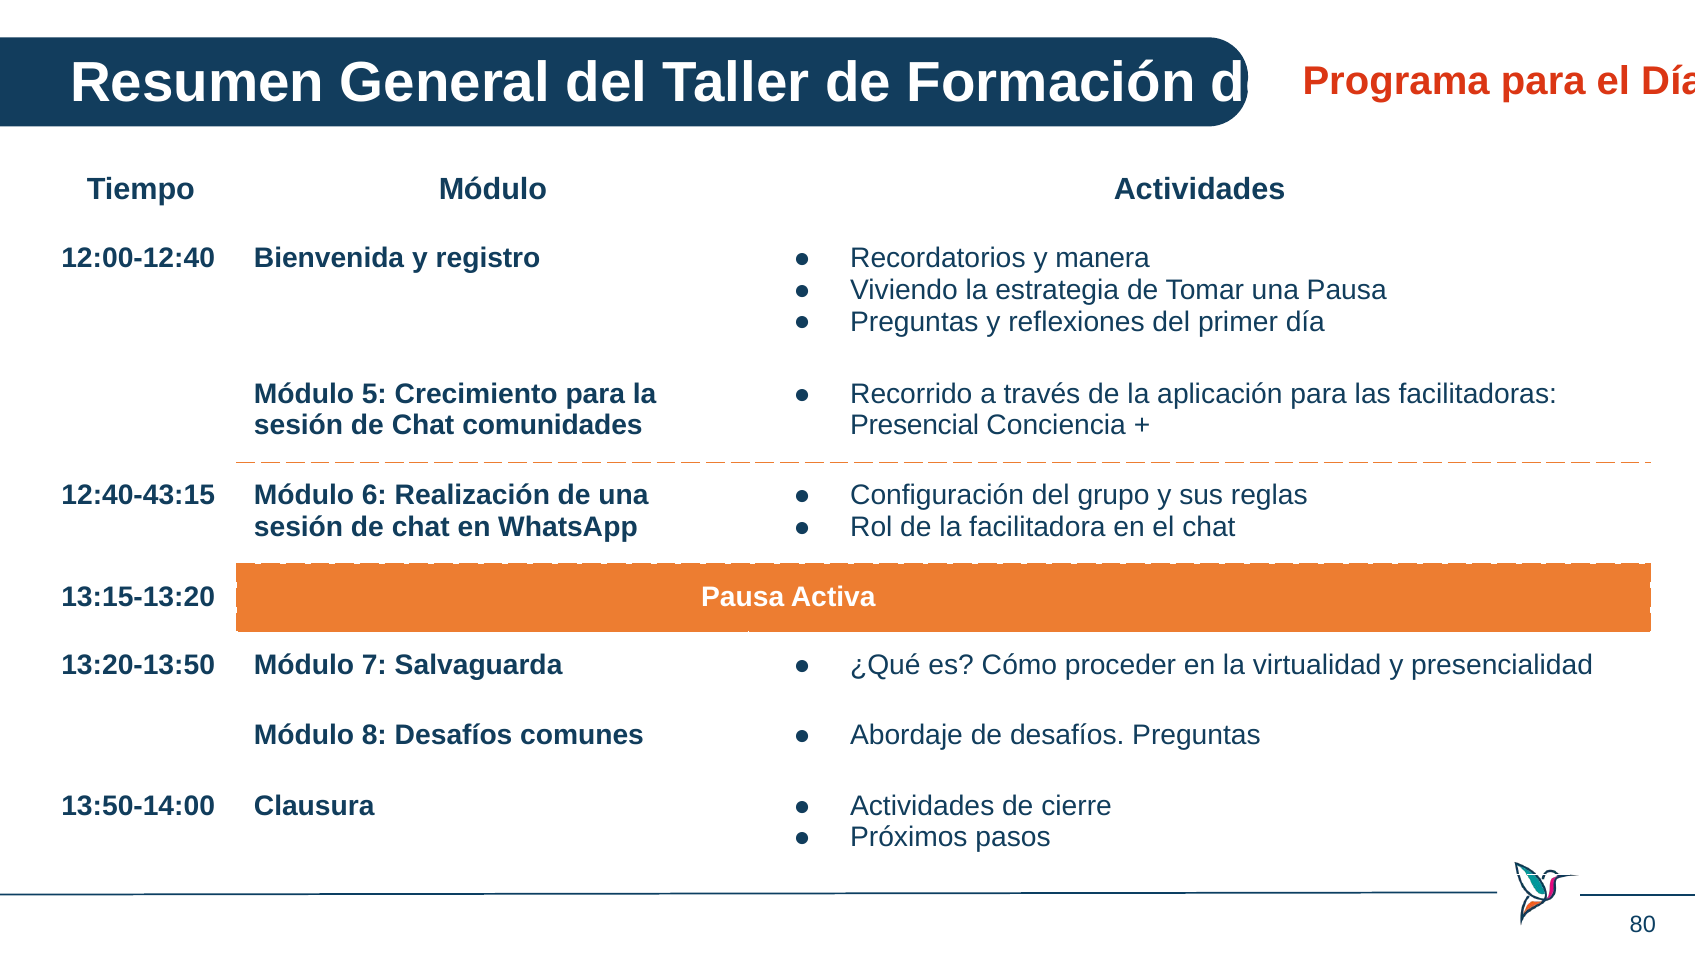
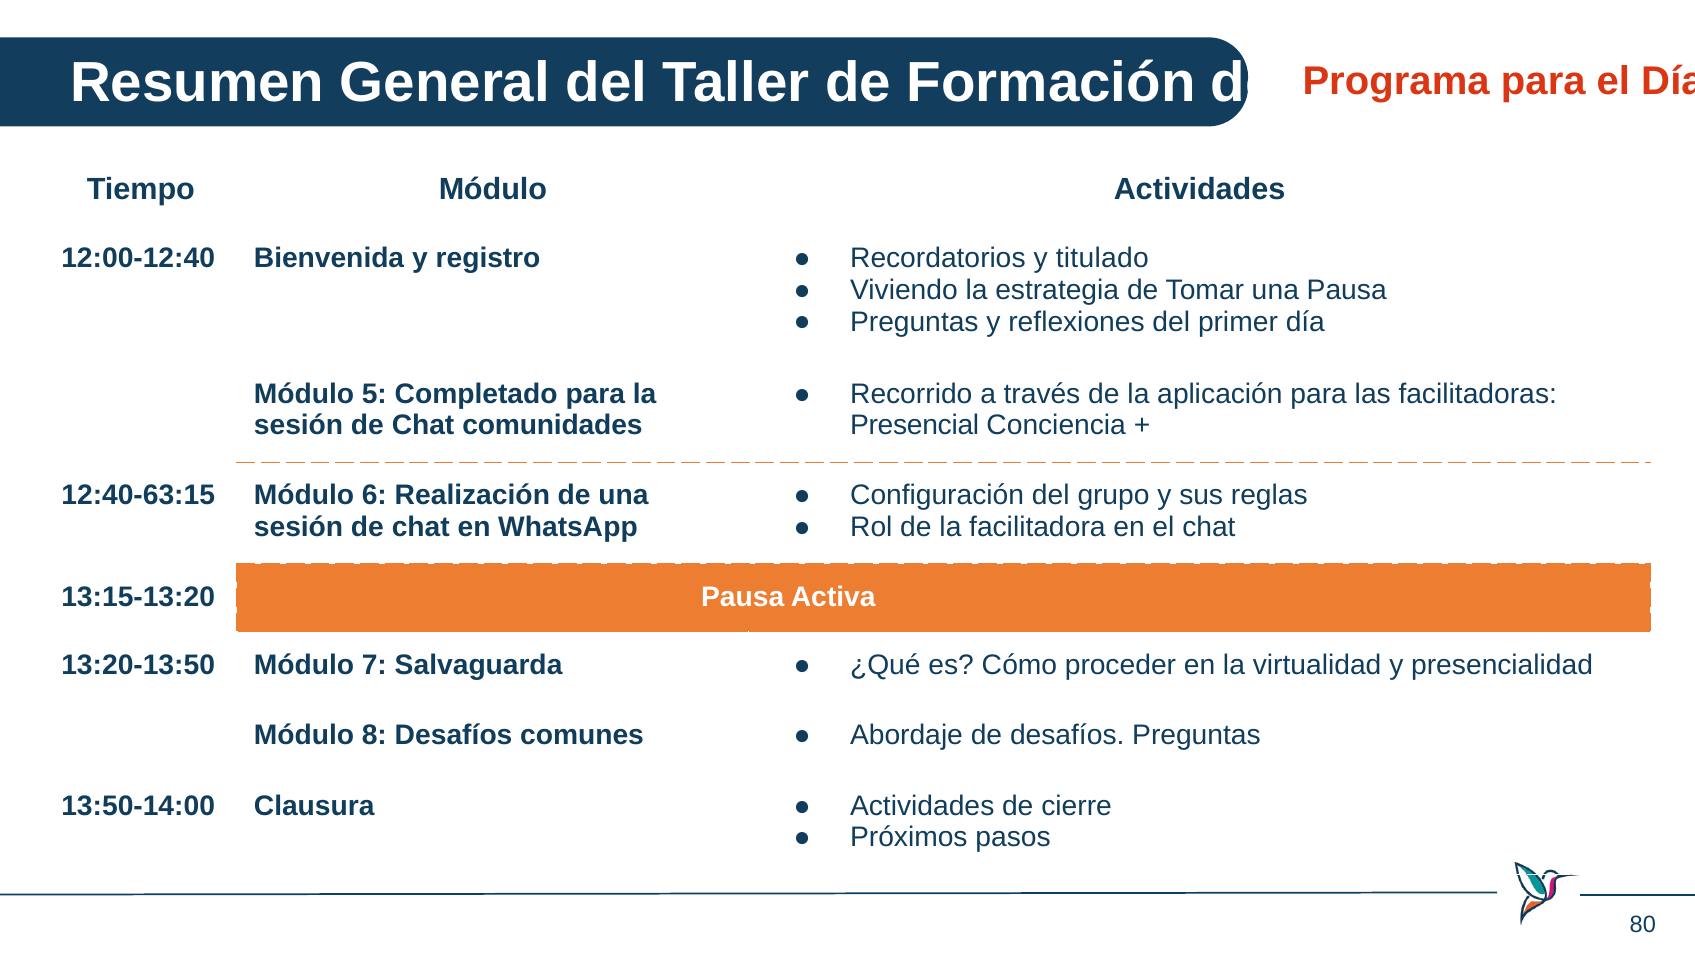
manera: manera -> titulado (1102, 259)
Crecimiento: Crecimiento -> Completado (476, 394)
12:40-43:15: 12:40-43:15 -> 12:40-63:15 (138, 496)
